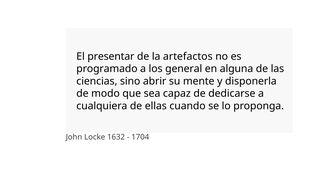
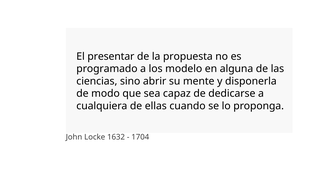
artefactos: artefactos -> propuesta (188, 57)
general: general -> modelo (184, 69)
